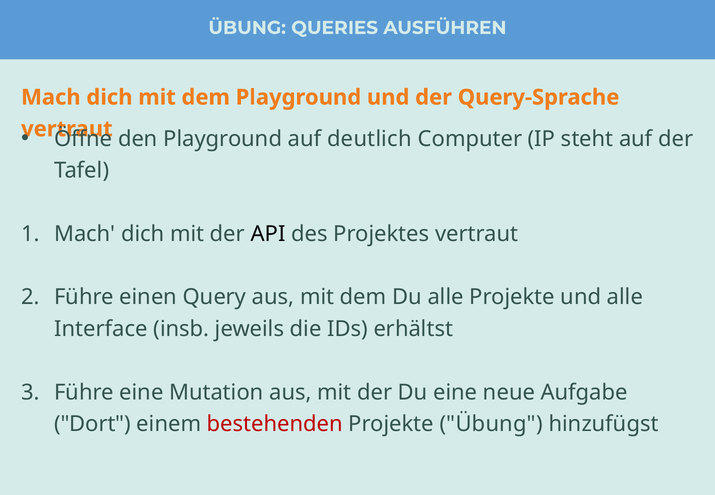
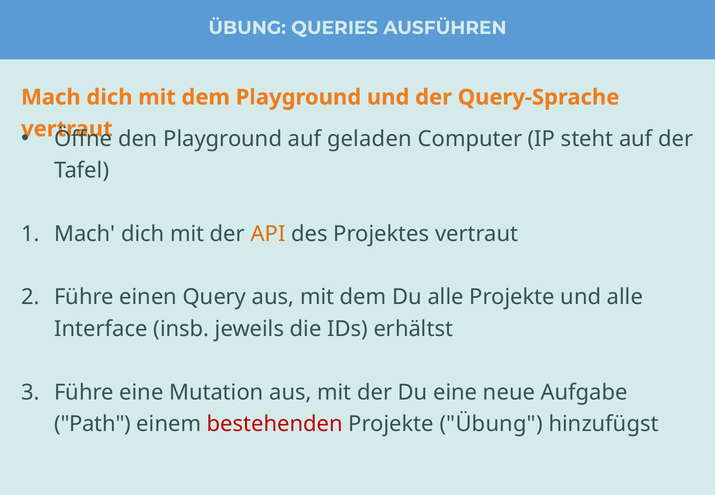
deutlich: deutlich -> geladen (369, 139)
API colour: black -> orange (268, 234)
Dort: Dort -> Path (93, 424)
